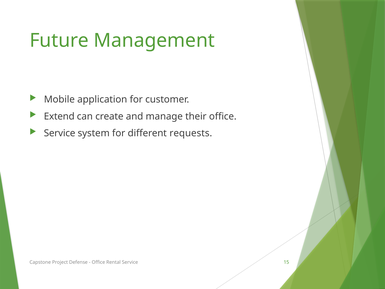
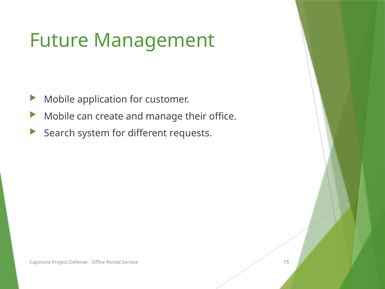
Extend: Extend -> Mobile (59, 116)
Service: Service -> Search (60, 133)
